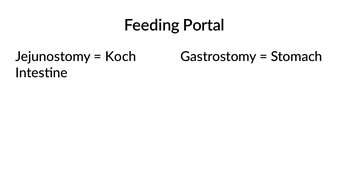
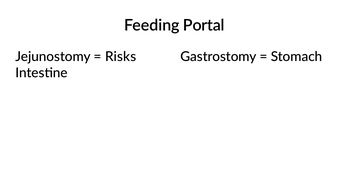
Koch: Koch -> Risks (121, 56)
